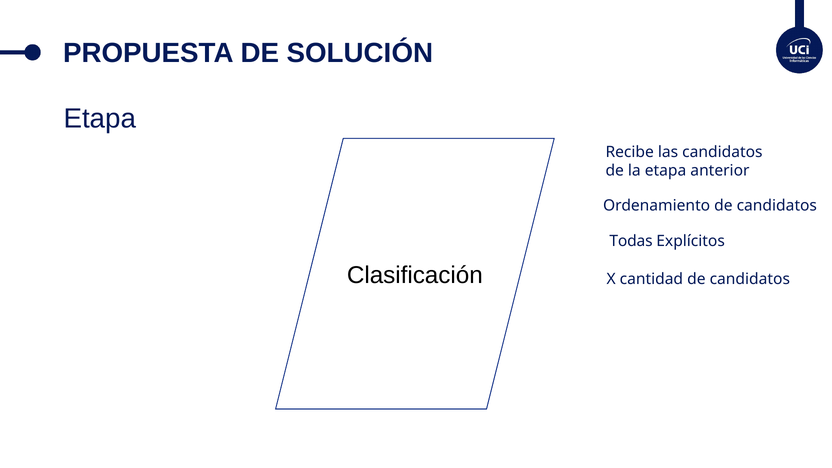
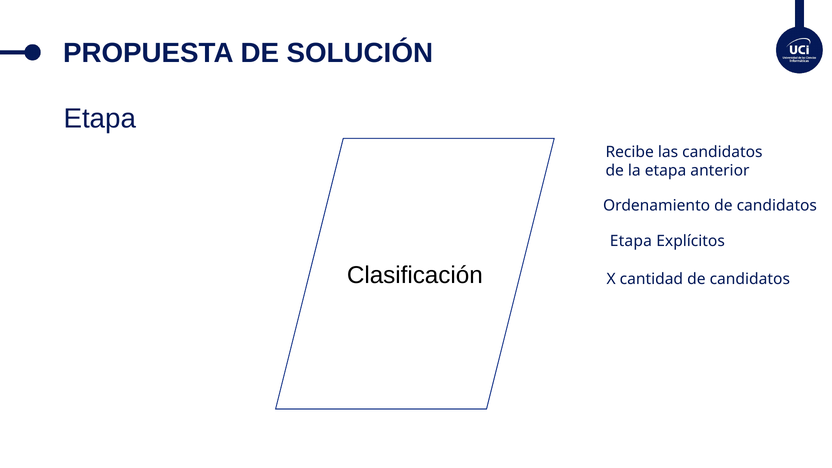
Todas: Todas -> Etapa (631, 241)
